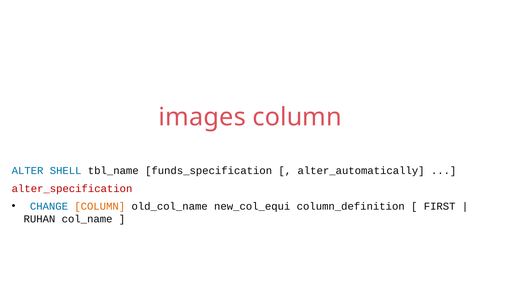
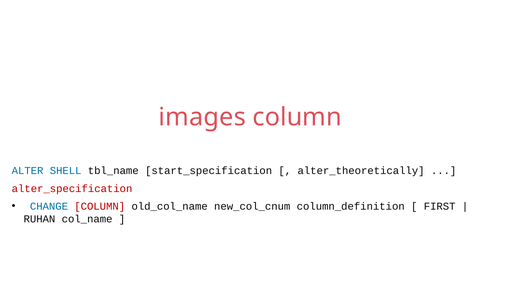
funds_specification: funds_specification -> start_specification (209, 171)
alter_automatically: alter_automatically -> alter_theoretically (361, 171)
COLUMN colour: orange -> red (100, 206)
new_col_equi: new_col_equi -> new_col_cnum (252, 206)
